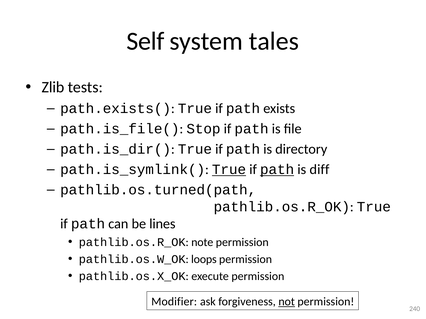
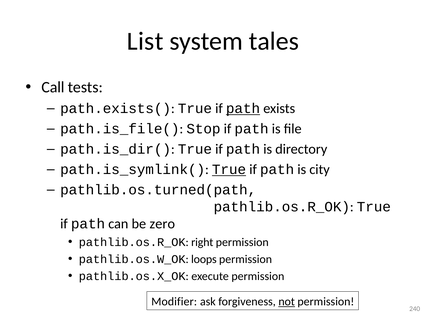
Self: Self -> List (145, 41)
Zlib: Zlib -> Call (53, 87)
path underline: none -> present (243, 109)
path underline: present -> none (277, 170)
diff: diff -> city (320, 170)
lines: lines -> zero (162, 224)
note: note -> right (202, 243)
